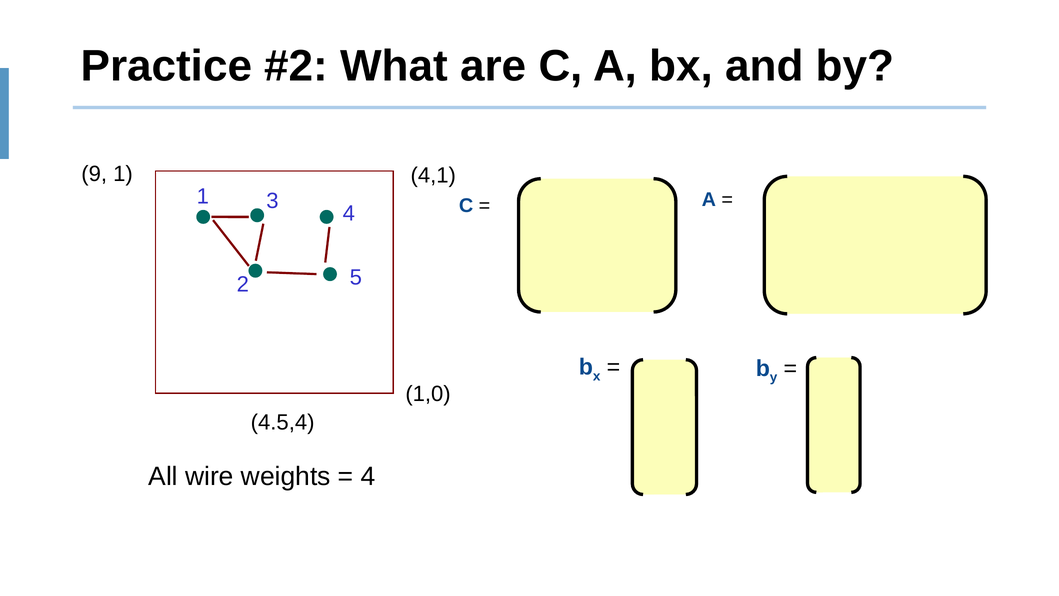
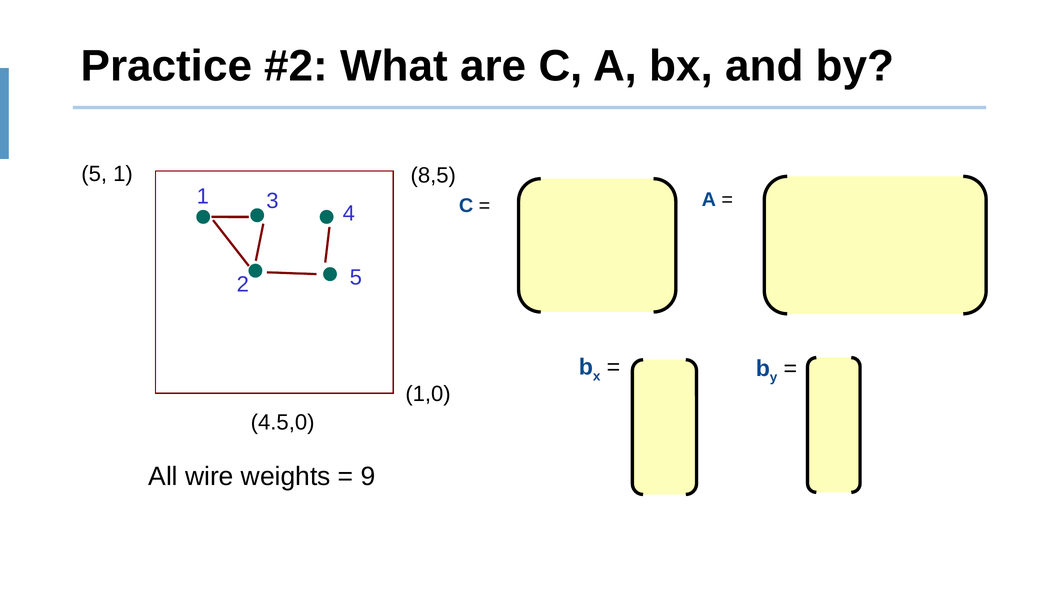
9: 9 -> 5 (94, 174)
4,1: 4,1 -> 8,5 (433, 175)
4.5,4: 4.5,4 -> 4.5,0 (283, 422)
4: 4 -> 9 (368, 476)
